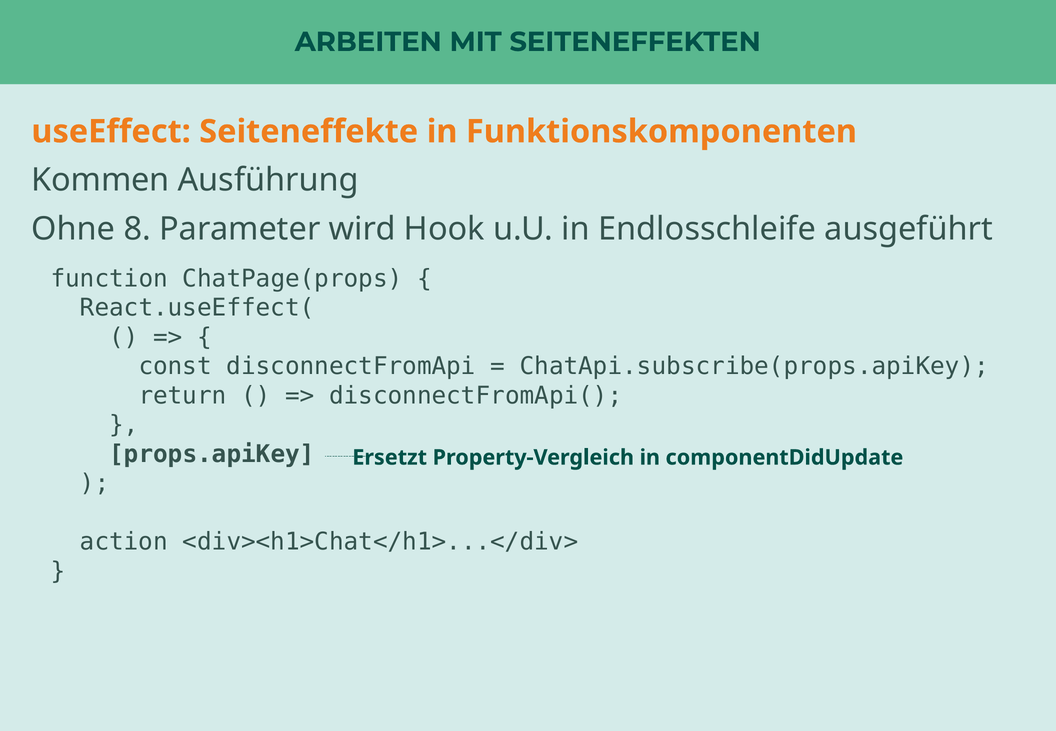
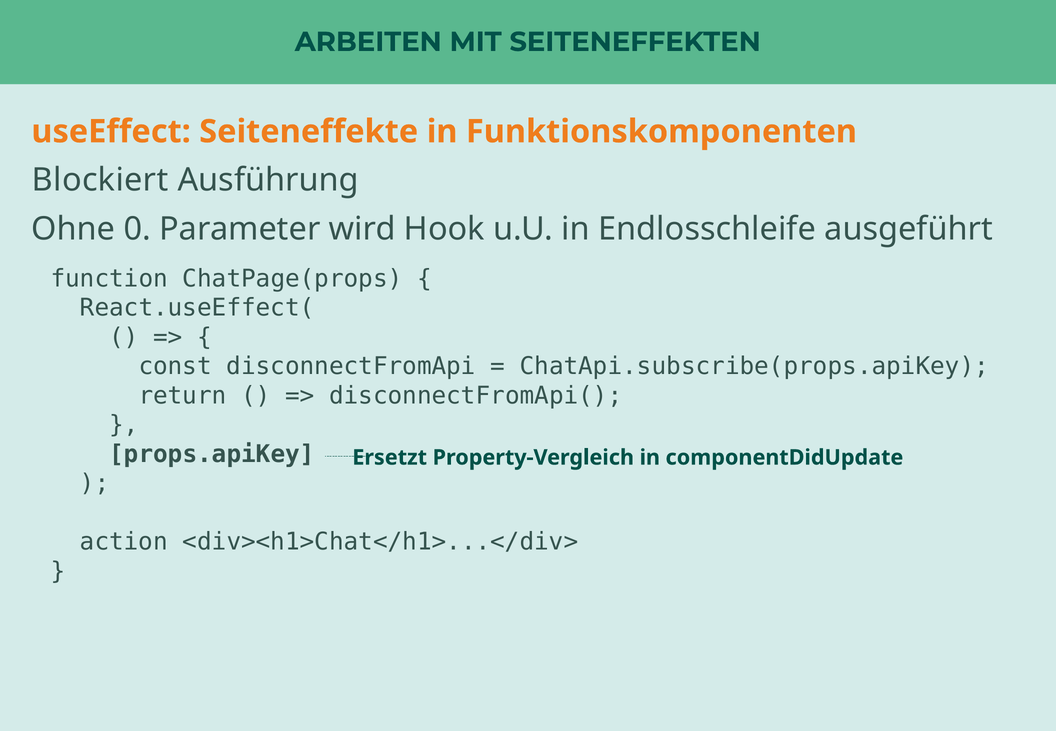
Kommen: Kommen -> Blockiert (100, 180)
8: 8 -> 0 (137, 229)
